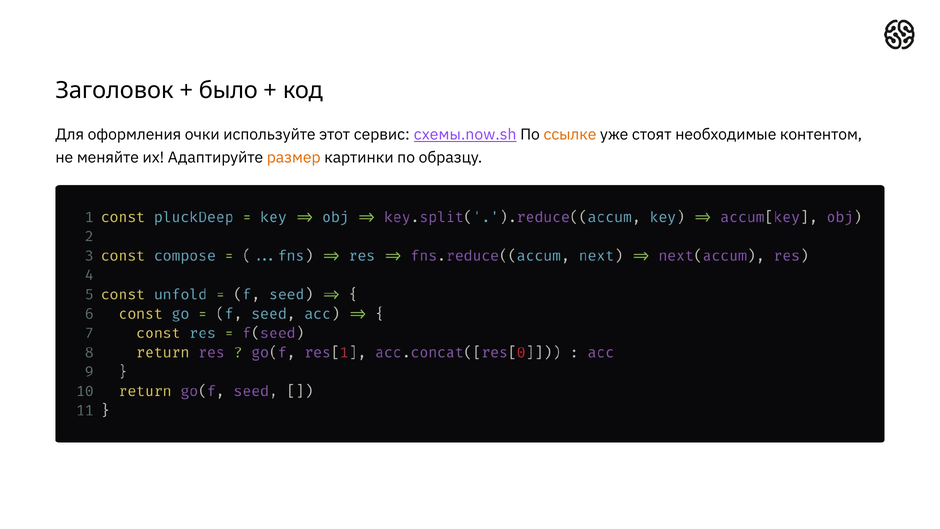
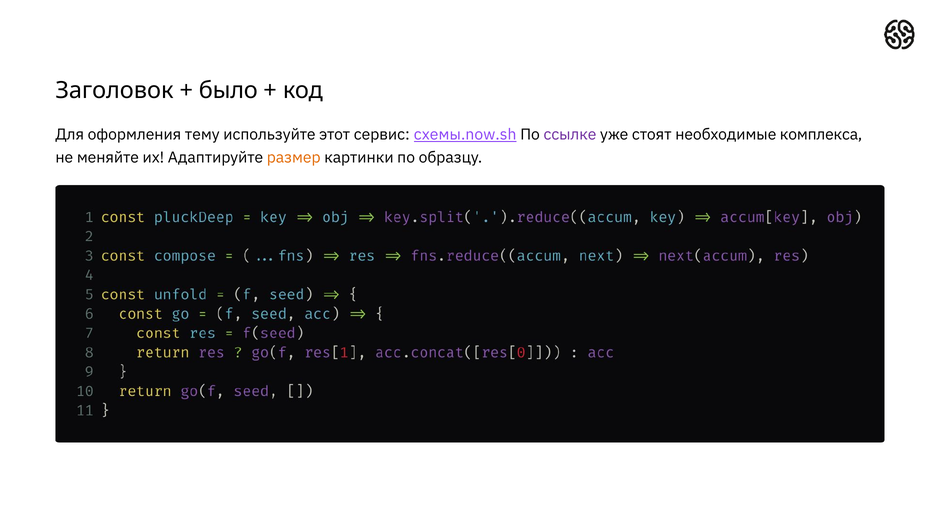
очки: очки -> тему (202, 134)
ссылке colour: orange -> purple (570, 134)
контентом: контентом -> комплекса (821, 134)
